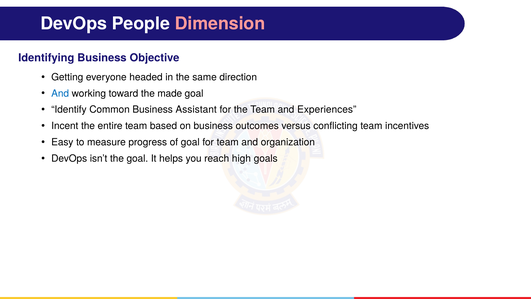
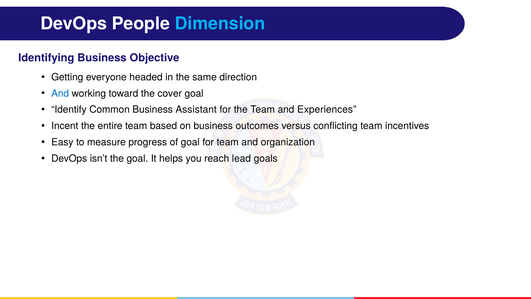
Dimension colour: pink -> light blue (220, 24)
made: made -> cover (170, 93)
high: high -> lead (241, 158)
